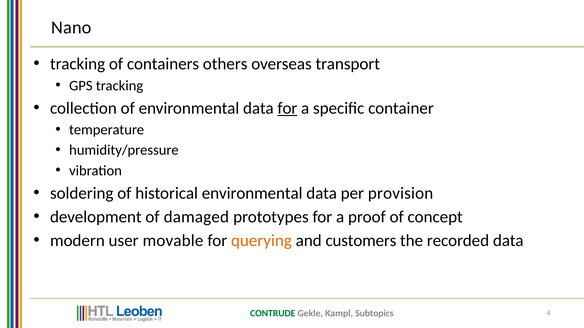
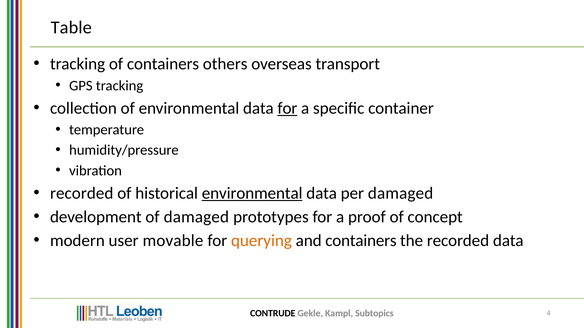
Nano: Nano -> Table (71, 28)
soldering: soldering -> recorded (82, 193)
environmental underline: none -> present (252, 193)
per provision: provision -> damaged (401, 193)
and customers: customers -> containers (361, 241)
CONTRUDE colour: green -> black (273, 314)
